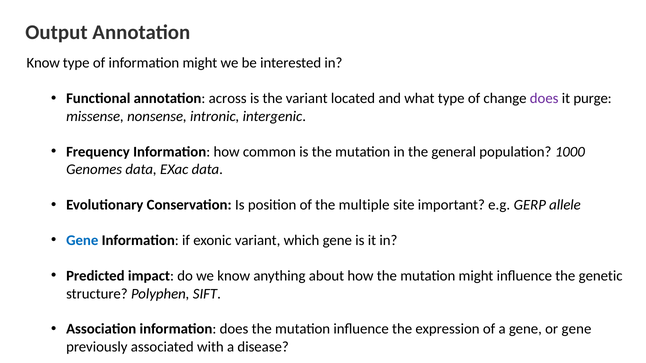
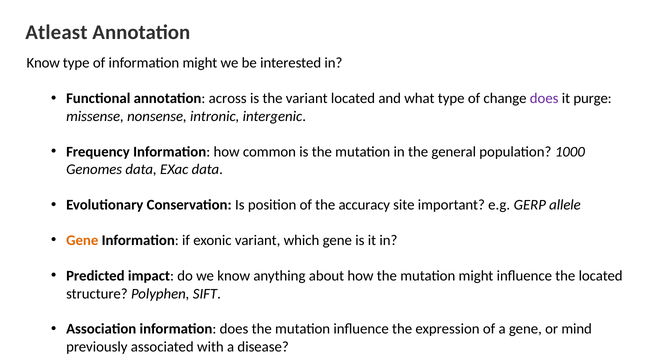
Output: Output -> Atleast (56, 32)
multiple: multiple -> accuracy (364, 205)
Gene colour: blue -> orange (82, 241)
the genetic: genetic -> located (601, 276)
or gene: gene -> mind (577, 329)
